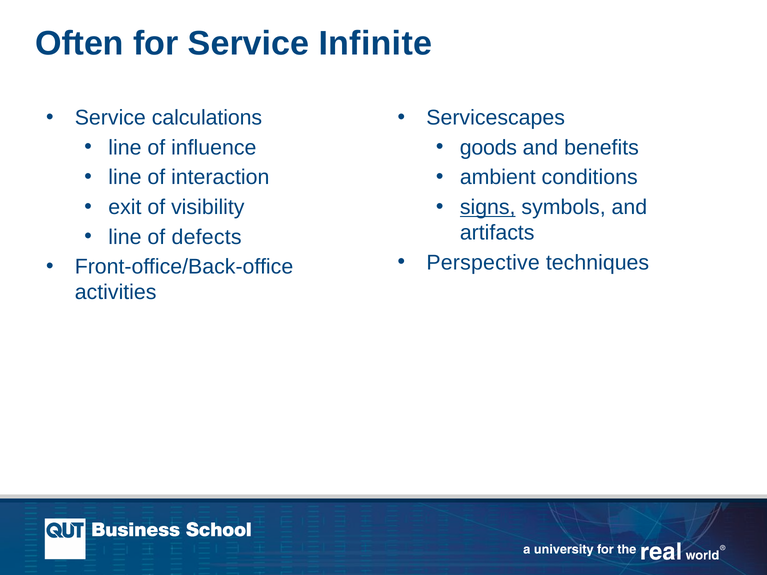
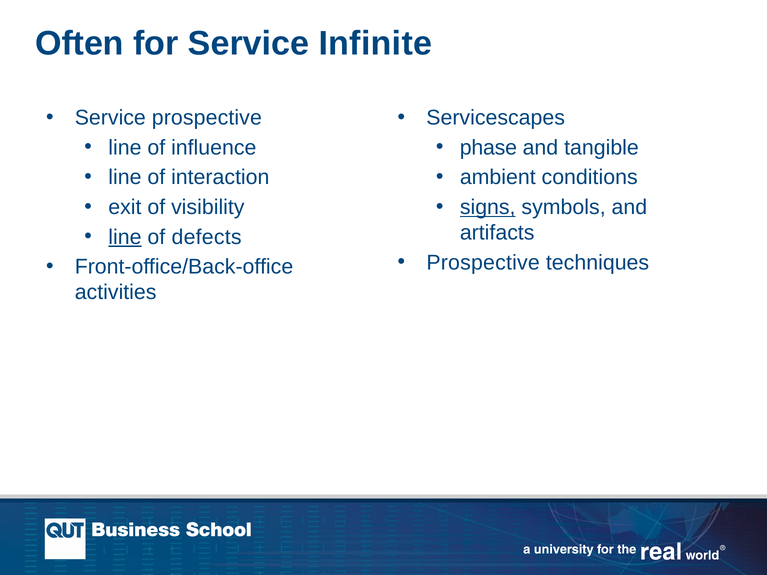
Service calculations: calculations -> prospective (207, 118)
goods: goods -> phase (488, 148)
benefits: benefits -> tangible (602, 148)
line underline: none -> present (125, 237)
Perspective: Perspective -> Prospective (483, 263)
